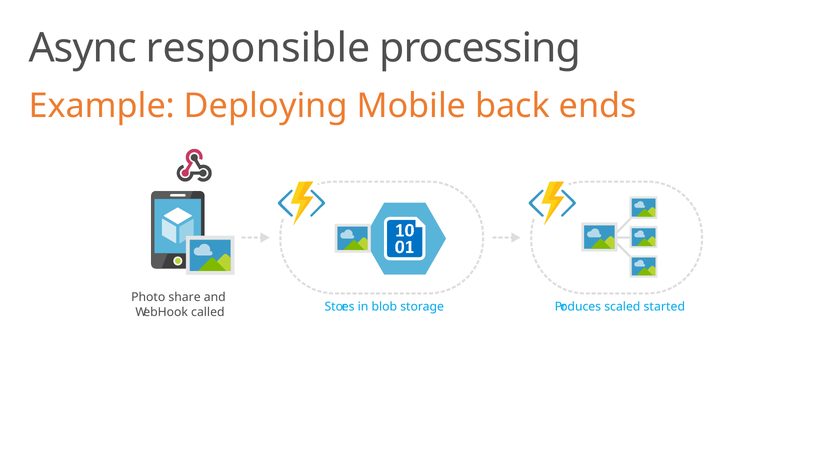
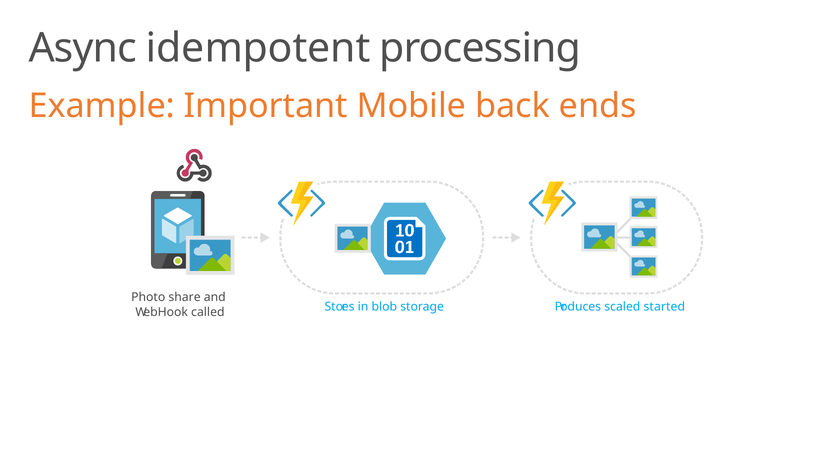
responsible: responsible -> idempotent (258, 48)
Deploying: Deploying -> Important (266, 106)
